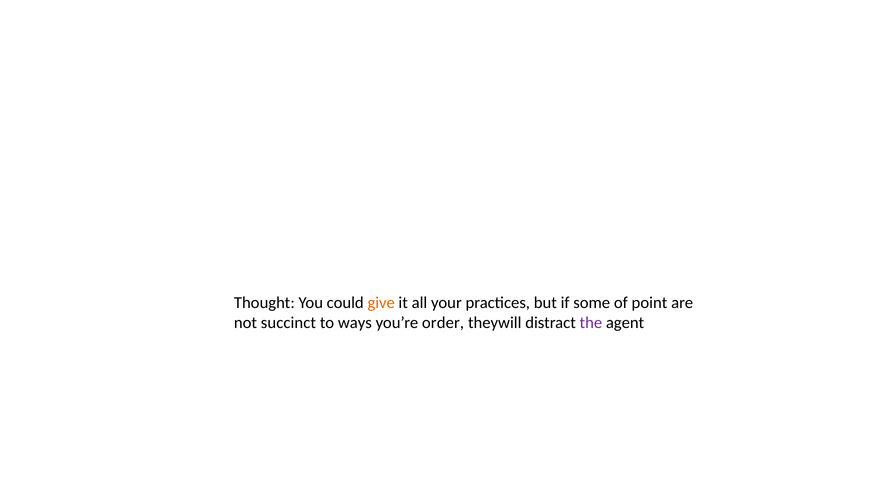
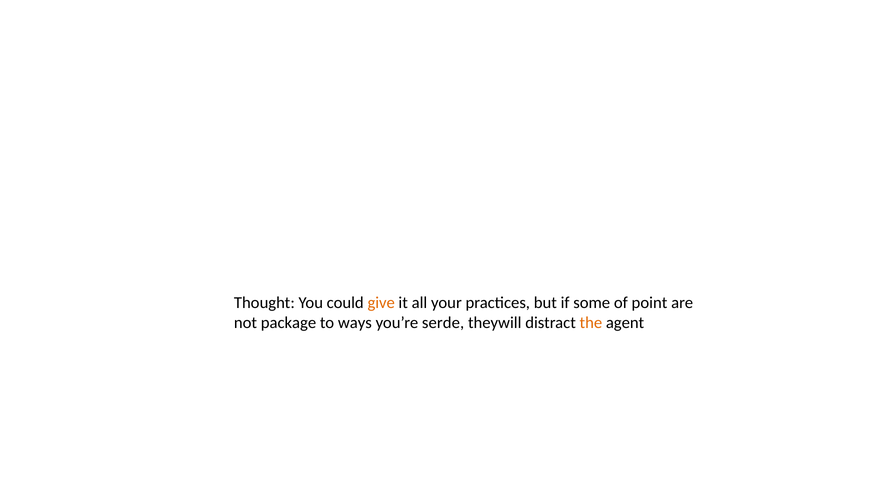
succinct: succinct -> package (288, 323)
order: order -> serde (443, 323)
the colour: purple -> orange (591, 323)
